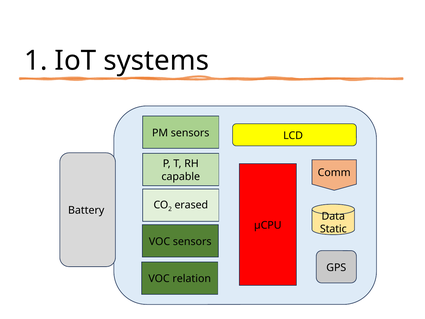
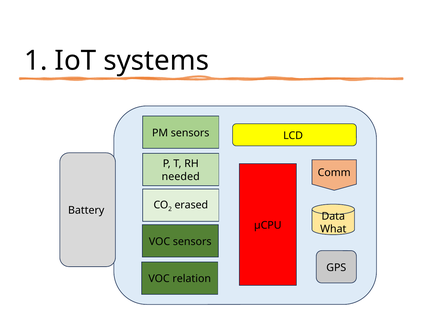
capable: capable -> needed (181, 176)
Static: Static -> What (333, 229)
